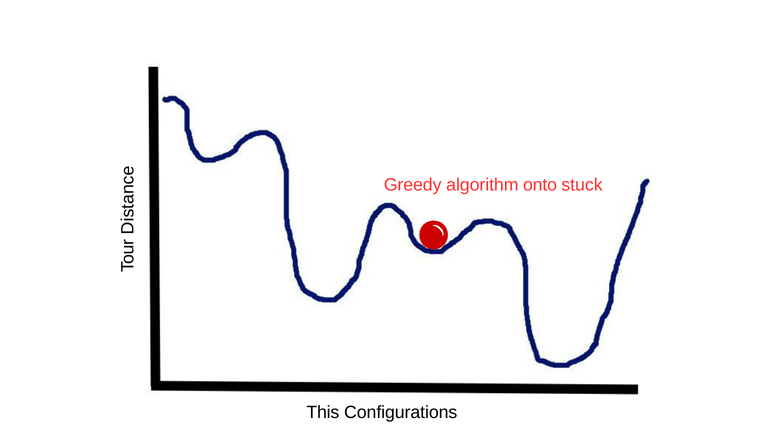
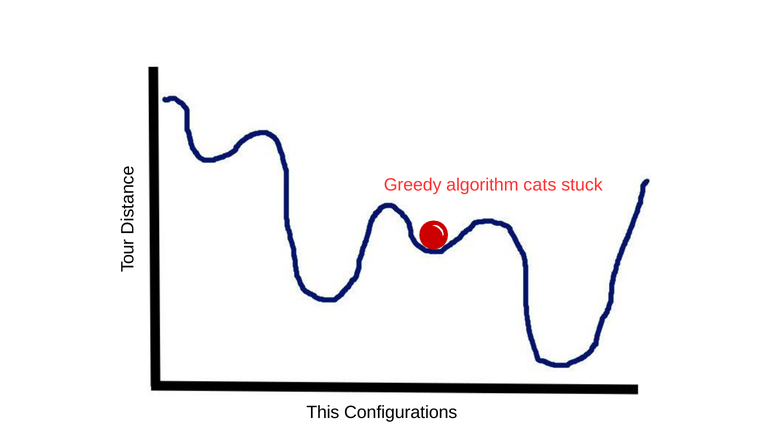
onto: onto -> cats (540, 185)
